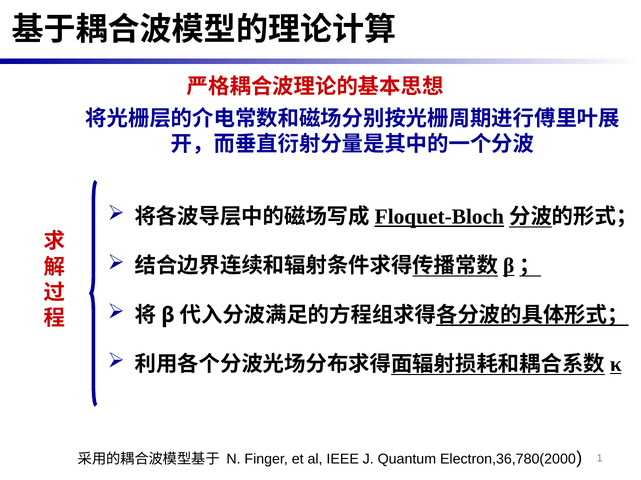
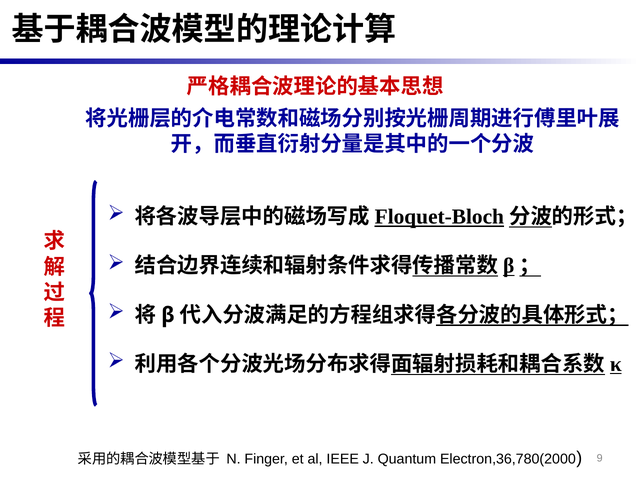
1: 1 -> 9 (600, 459)
